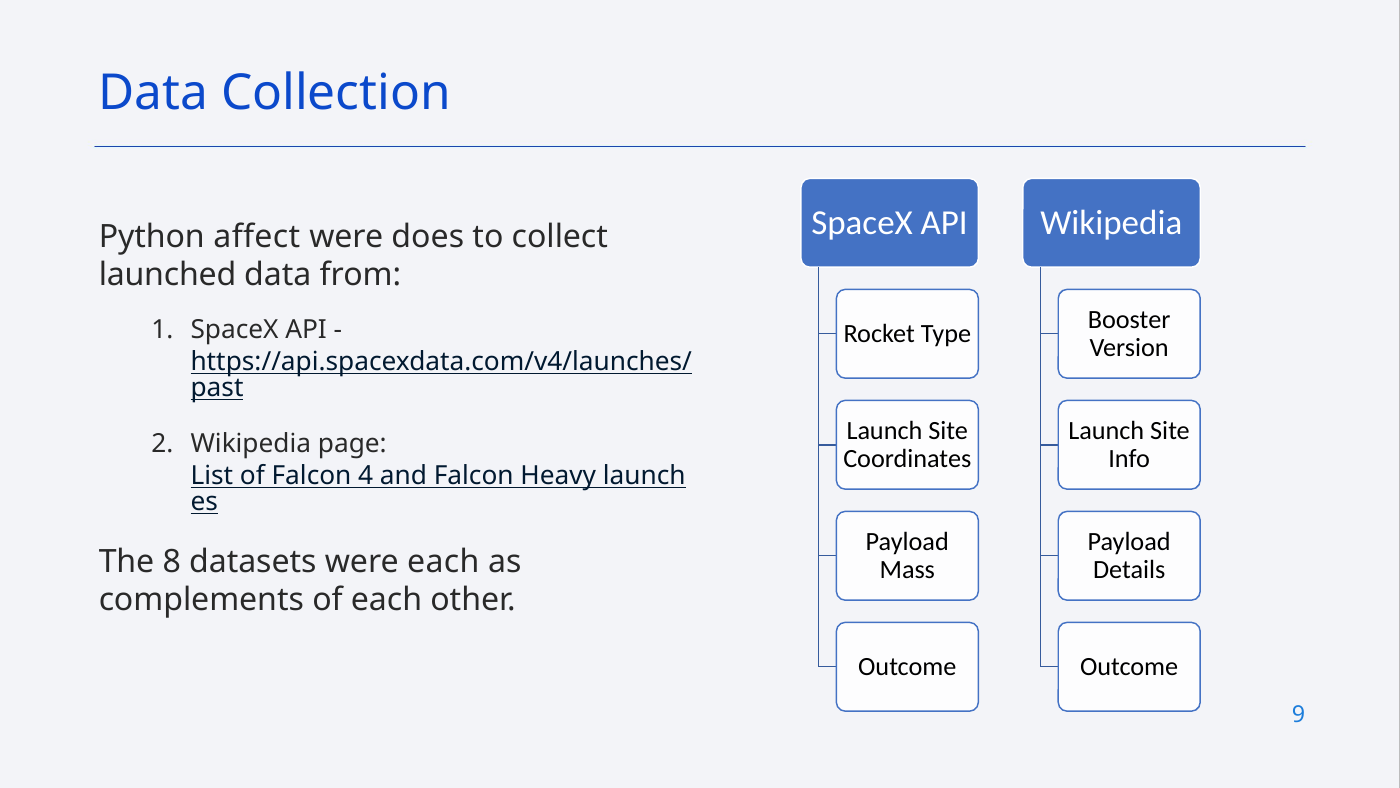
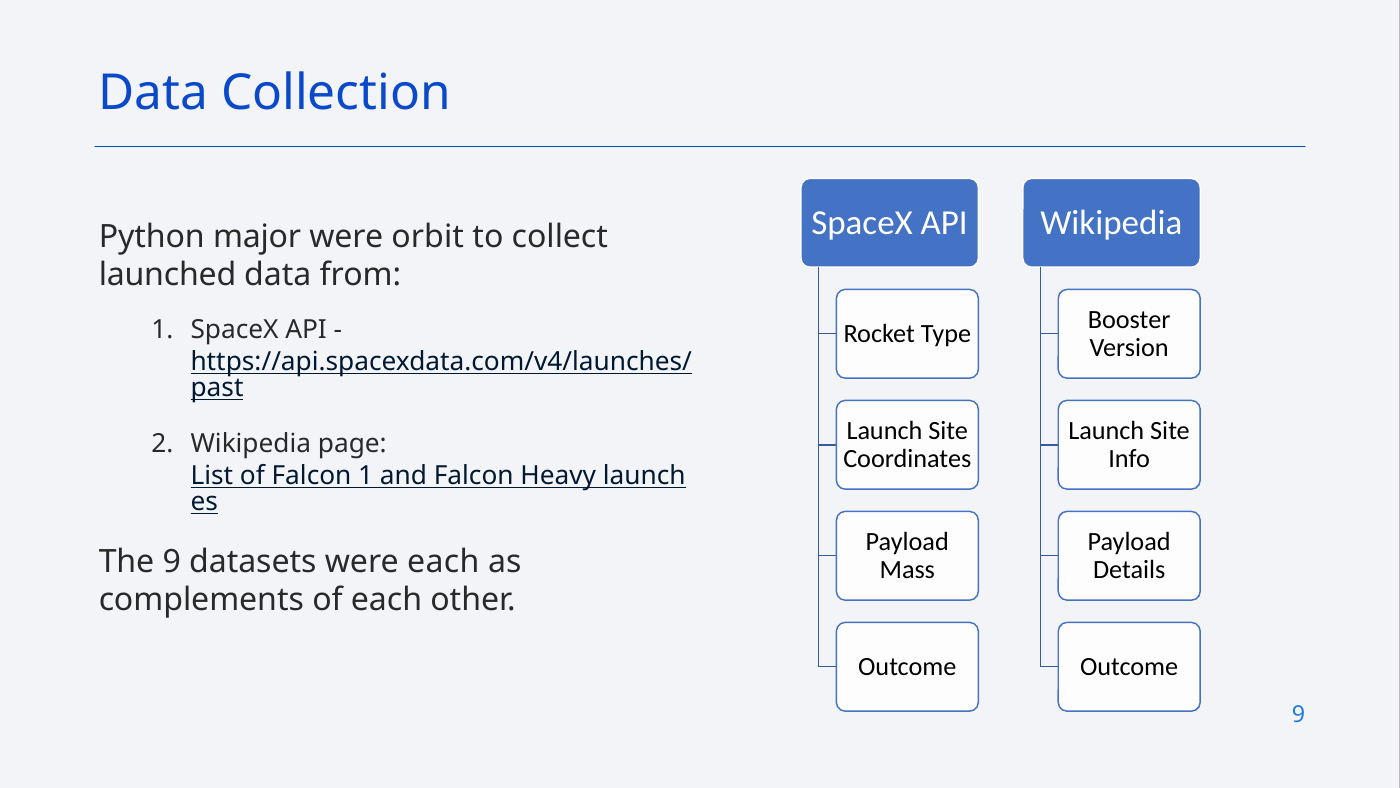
affect: affect -> major (257, 236)
does: does -> orbit (428, 236)
Falcon 4: 4 -> 1 (366, 475)
The 8: 8 -> 9 (172, 561)
